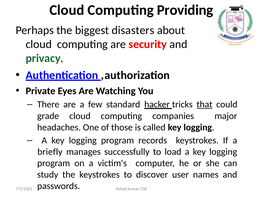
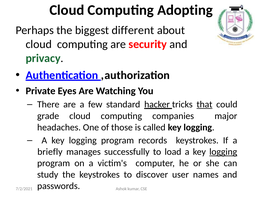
Providing: Providing -> Adopting (185, 10)
disasters: disasters -> different (133, 30)
logging underline: none -> present (223, 152)
